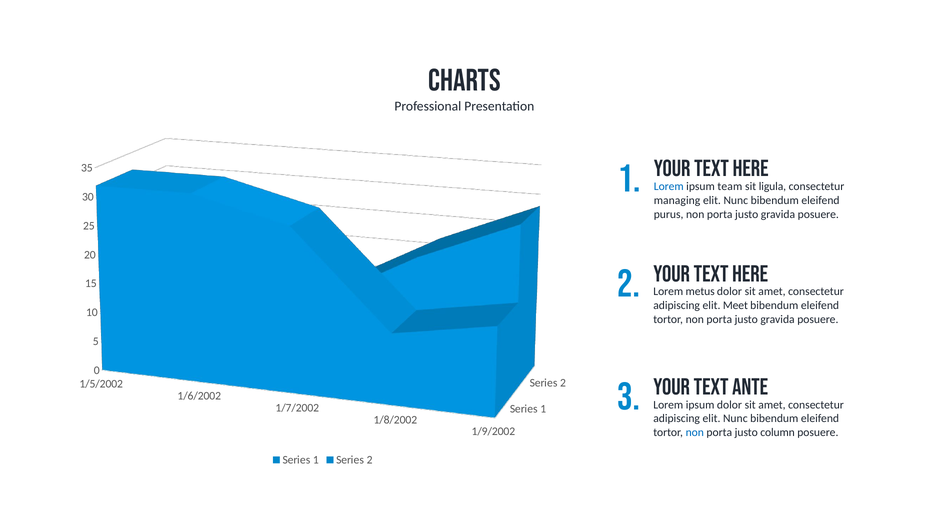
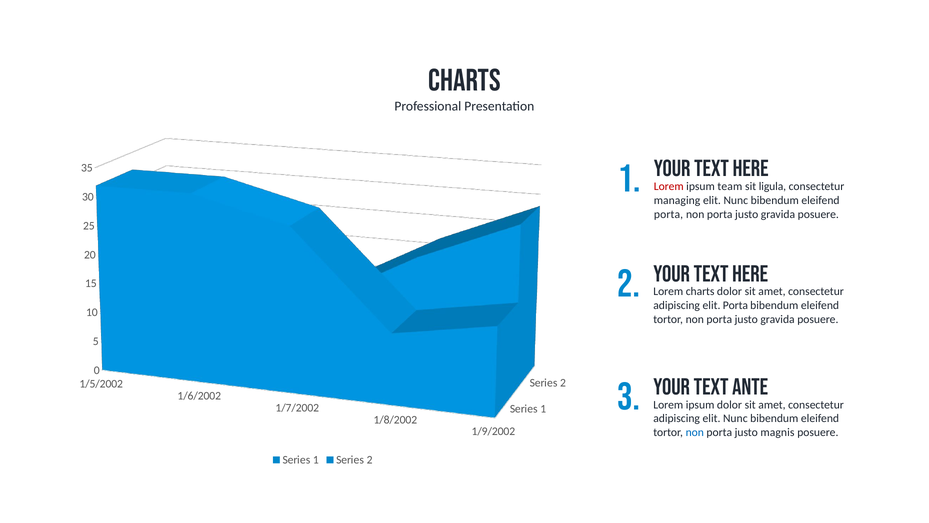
Lorem colour: blue -> red (669, 186)
purus: purus -> porta (669, 214)
Lorem metus: metus -> charts (700, 291)
elit Meet: Meet -> Porta (735, 305)
column: column -> magnis (777, 432)
